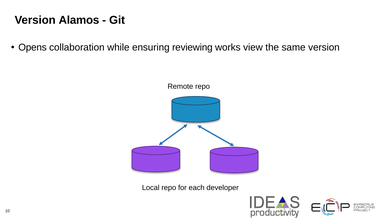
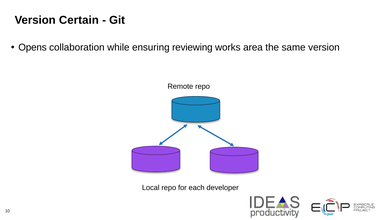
Alamos: Alamos -> Certain (79, 20)
view: view -> area (253, 47)
